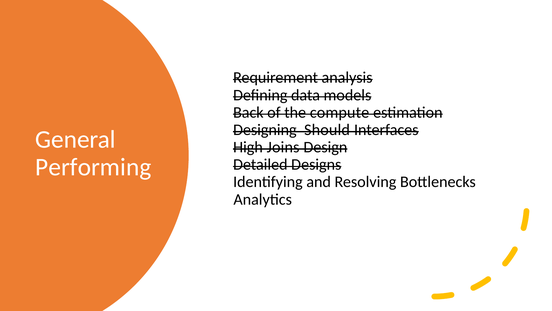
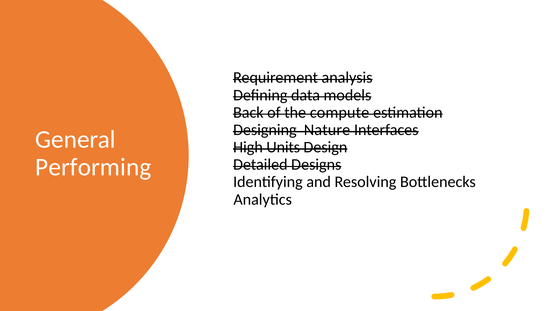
Should: Should -> Nature (327, 130)
Joins: Joins -> Units (283, 147)
